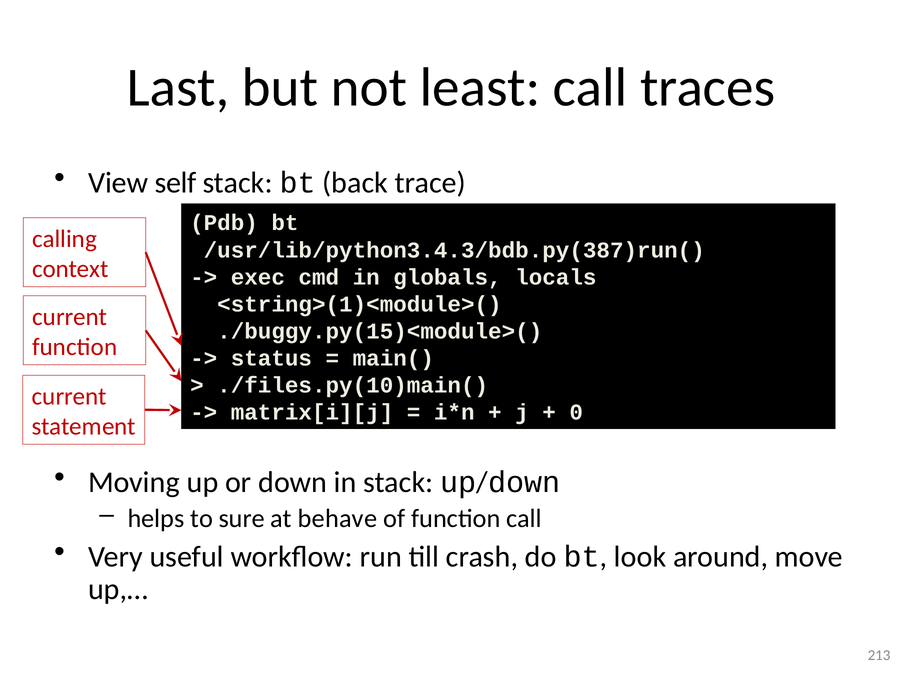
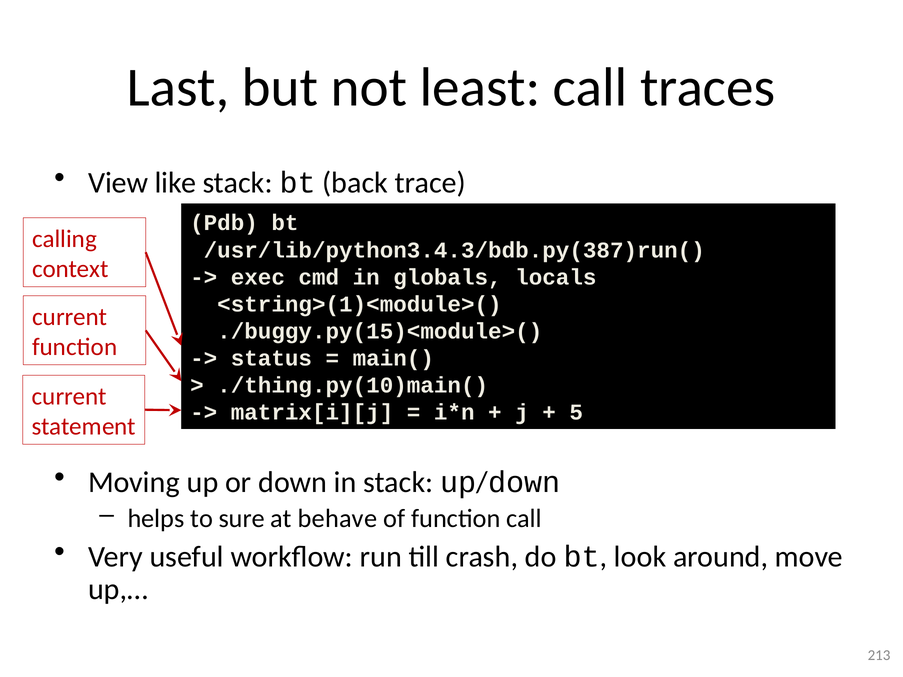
self: self -> like (176, 183)
./files.py(10)main(: ./files.py(10)main( -> ./thing.py(10)main( (353, 386)
0: 0 -> 5 (576, 413)
